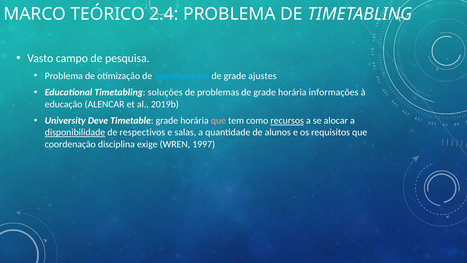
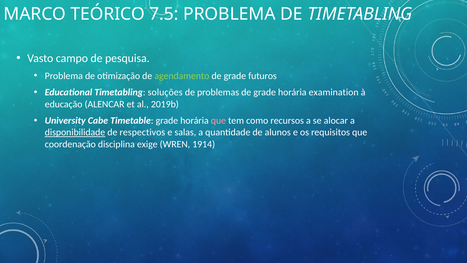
2.4: 2.4 -> 7.5 (164, 14)
agendamento colour: light blue -> light green (182, 76)
ajustes: ajustes -> futuros (263, 76)
informações: informações -> examination (334, 92)
Deve: Deve -> Cabe (98, 121)
recursos underline: present -> none (287, 121)
1997: 1997 -> 1914 (204, 144)
